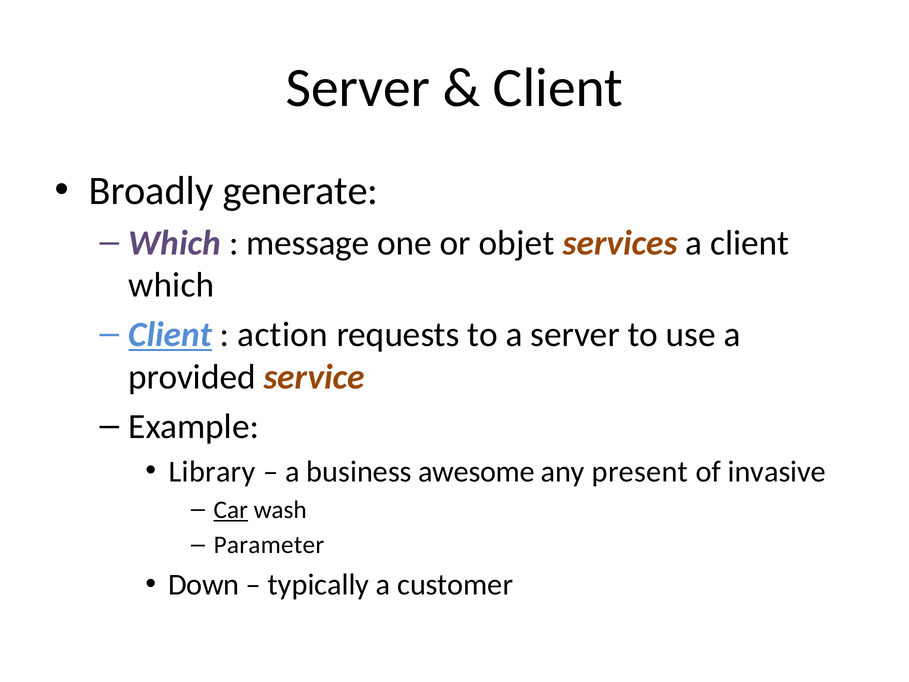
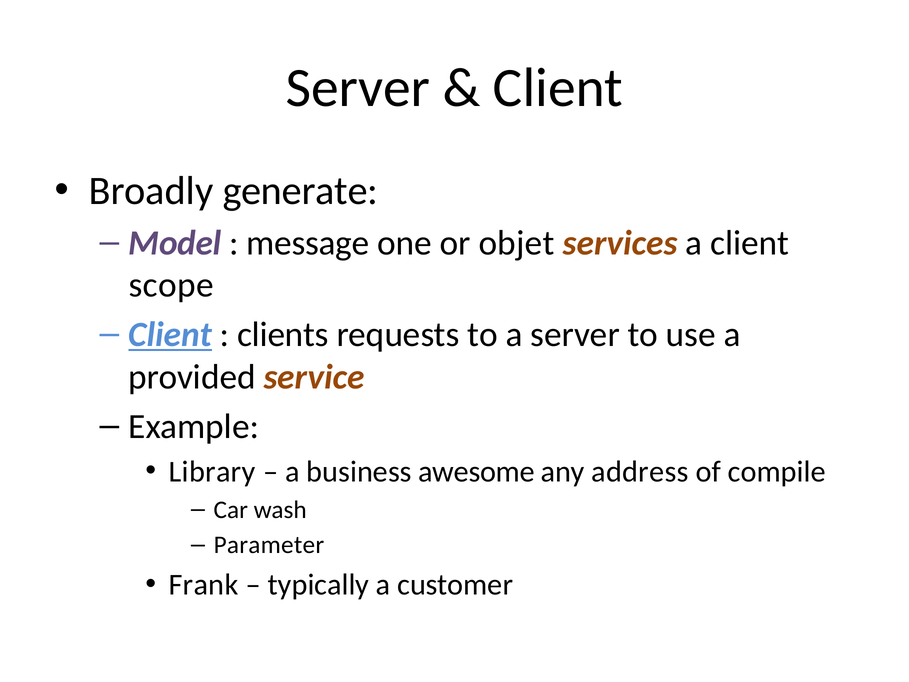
Which: Which -> Model (175, 243)
which: which -> scope (171, 285)
action: action -> clients (283, 335)
present: present -> address (640, 471)
invasive: invasive -> compile (777, 471)
Car underline: present -> none (231, 510)
Down: Down -> Frank (203, 585)
